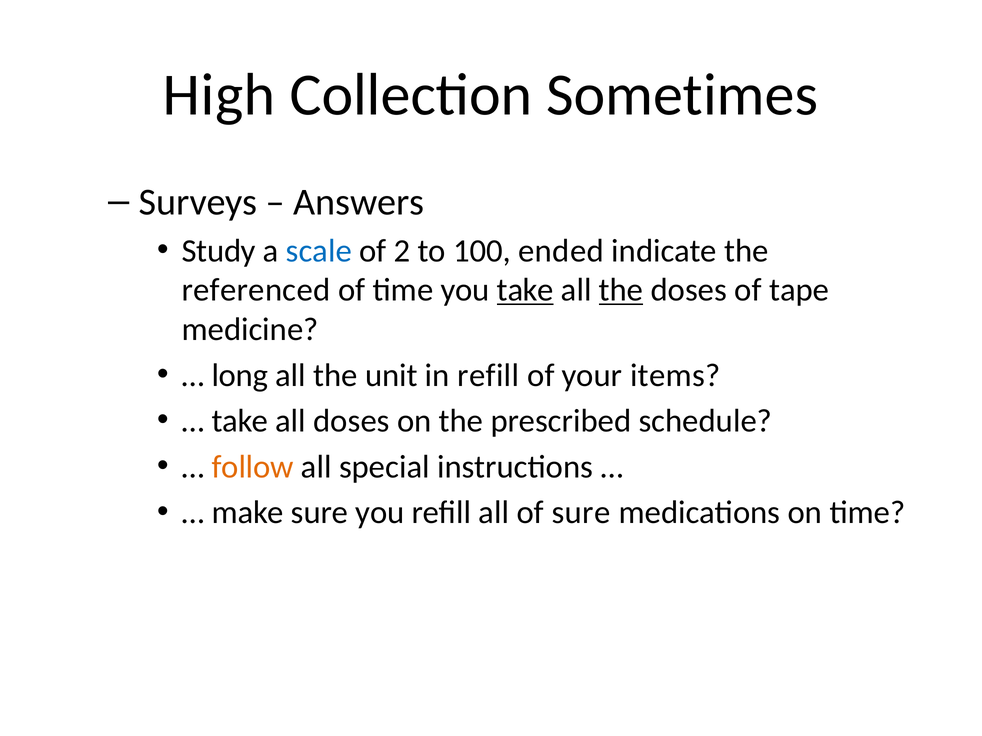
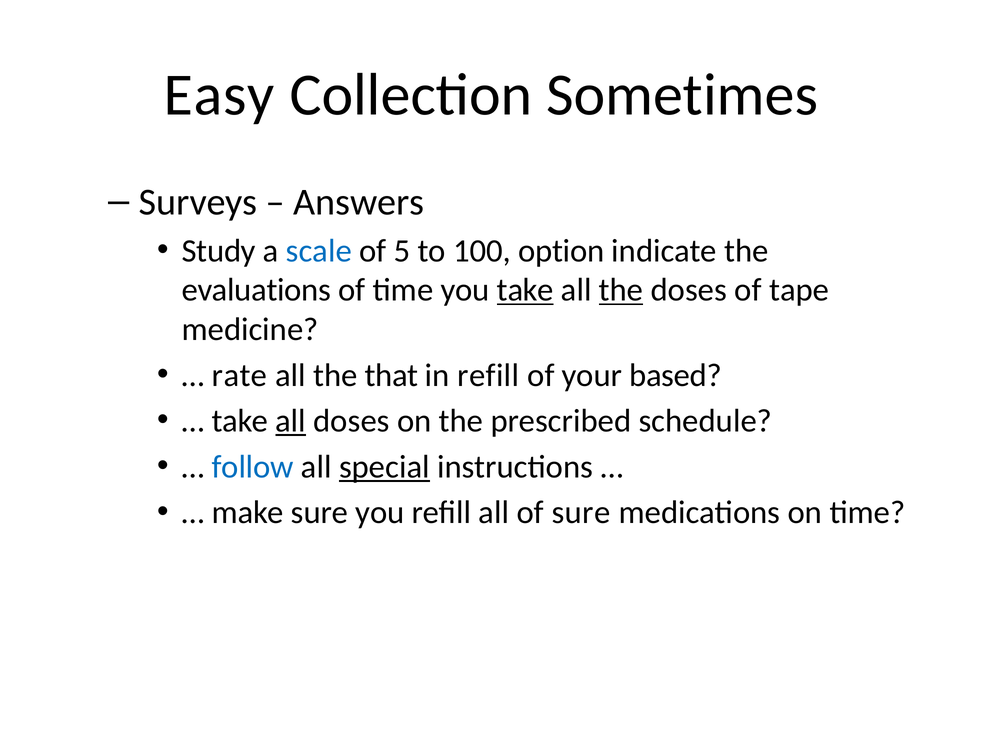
High: High -> Easy (219, 95)
2: 2 -> 5 (402, 251)
ended: ended -> option (561, 251)
referenced: referenced -> evaluations (256, 290)
long: long -> rate (240, 375)
unit: unit -> that (391, 375)
items: items -> based (676, 375)
all underline: none -> present (291, 421)
follow colour: orange -> blue (253, 467)
special underline: none -> present (384, 467)
